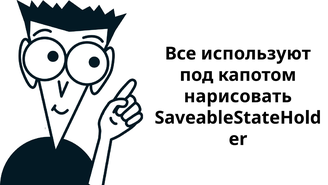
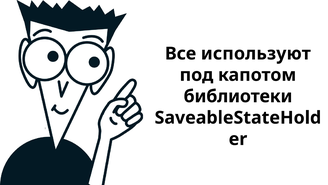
нарисовать: нарисовать -> библиотеки (238, 96)
